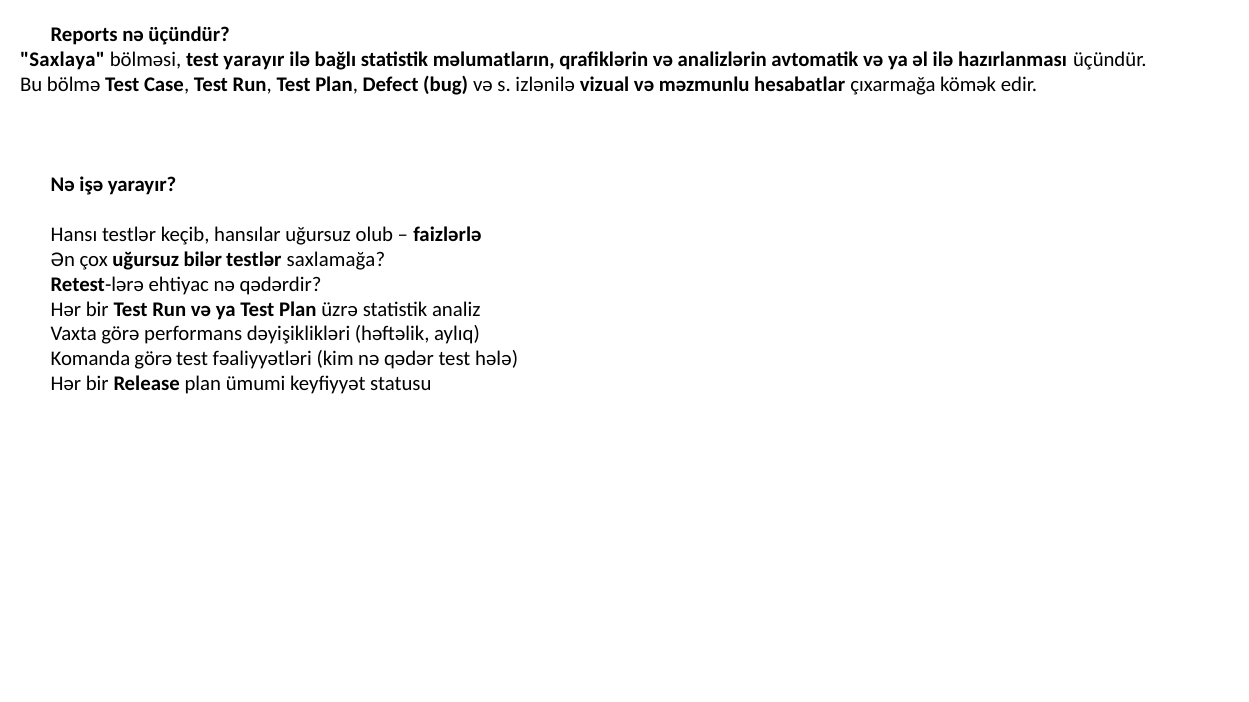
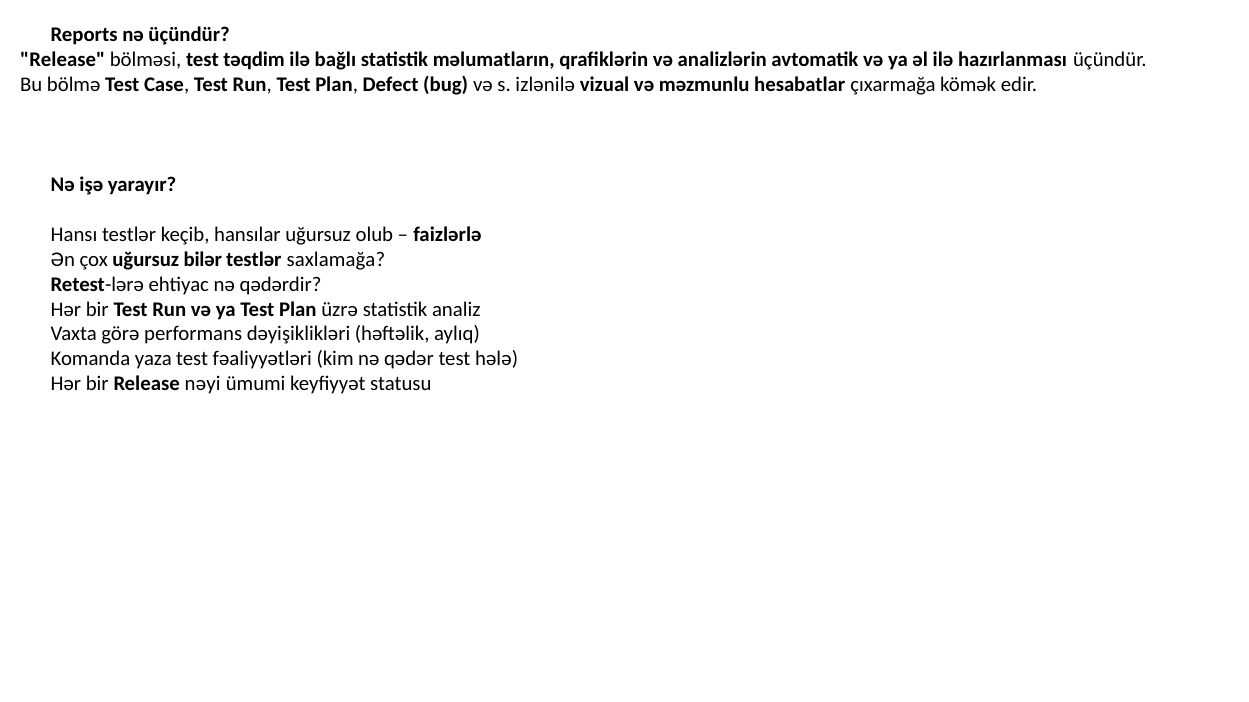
Saxlaya: Saxlaya -> Release (63, 60)
test yarayır: yarayır -> təqdim (254, 60)
görə: görə -> yaza (153, 359)
Release plan: plan -> nəyi (203, 384)
